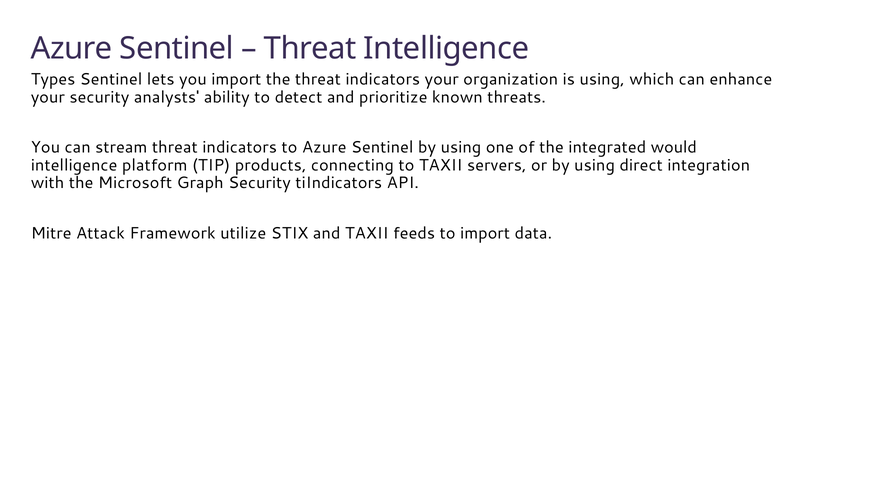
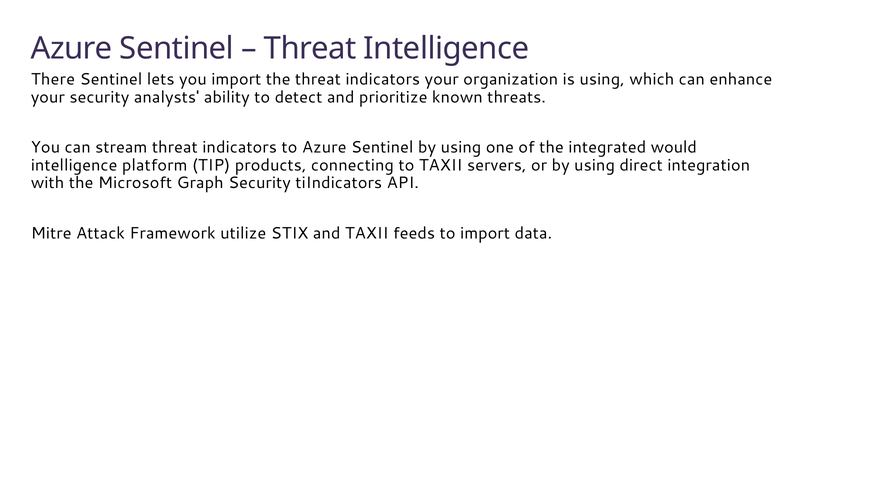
Types: Types -> There (53, 80)
